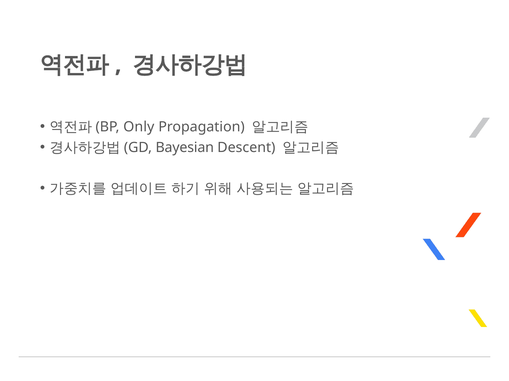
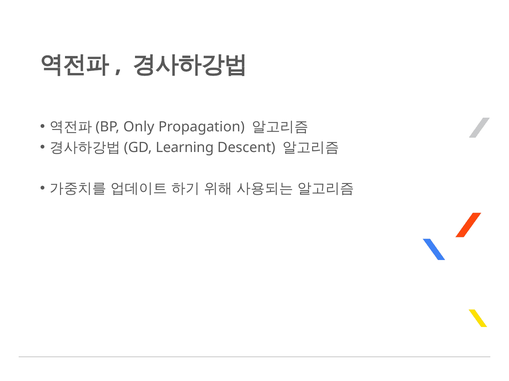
Bayesian: Bayesian -> Learning (185, 148)
